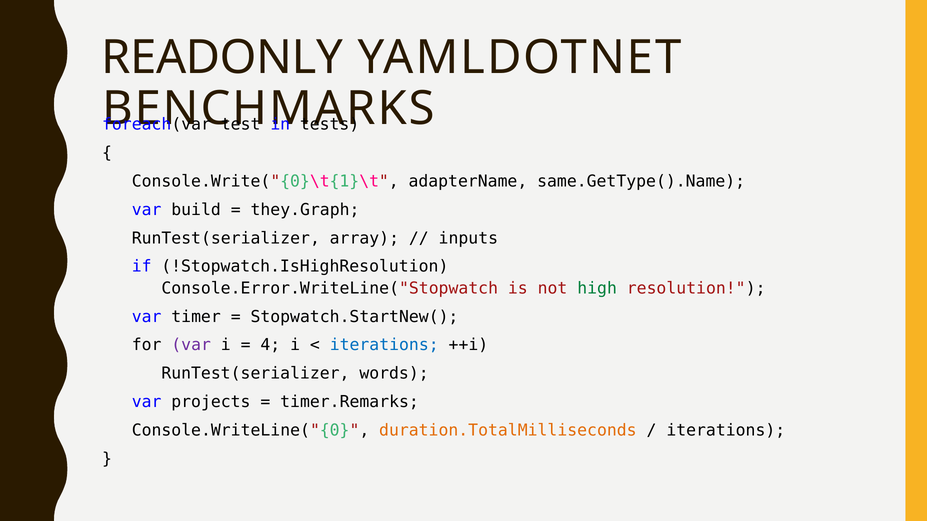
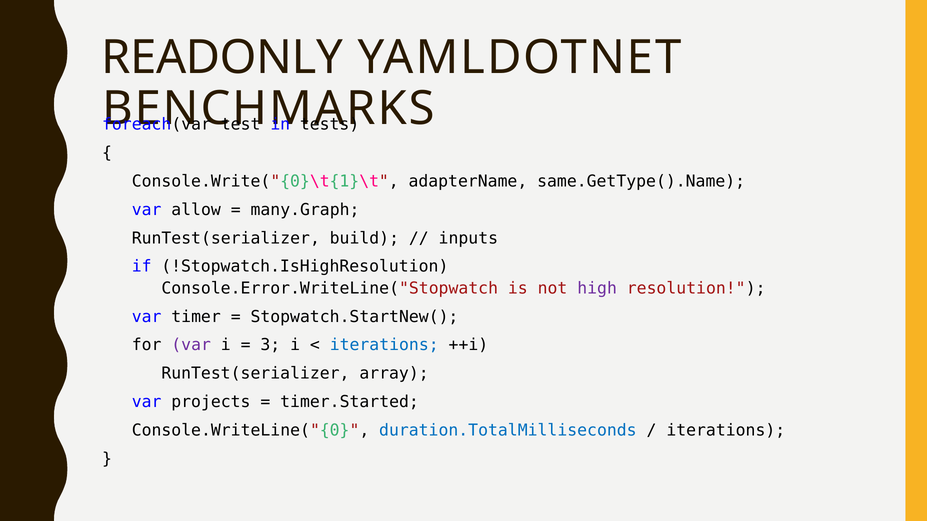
build: build -> allow (196, 210)
they.Graph: they.Graph -> many.Graph (305, 210)
array: array -> build (364, 238)
high colour: green -> purple (597, 288)
4: 4 -> 3 (270, 345)
words: words -> array (394, 374)
timer.Remarks: timer.Remarks -> timer.Started (350, 402)
duration.TotalMilliseconds colour: orange -> blue (508, 431)
